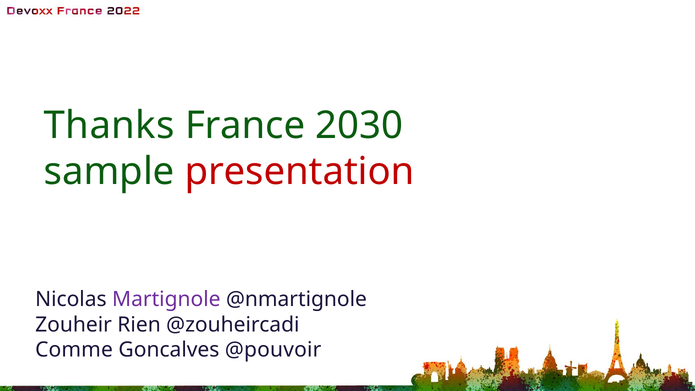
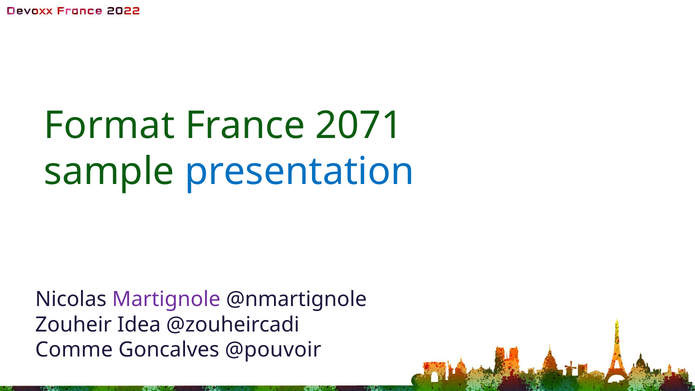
Thanks: Thanks -> Format (109, 126)
2030: 2030 -> 2071 (359, 126)
presentation colour: red -> blue (300, 172)
Rien: Rien -> Idea (139, 325)
